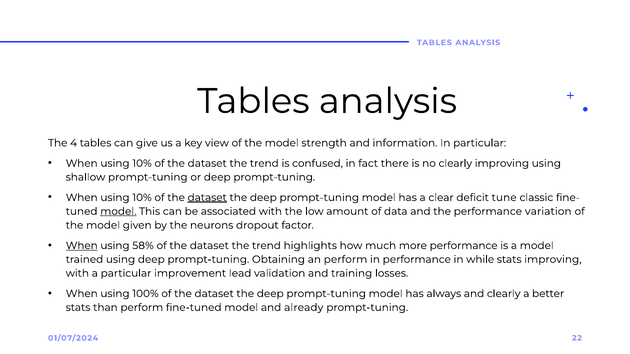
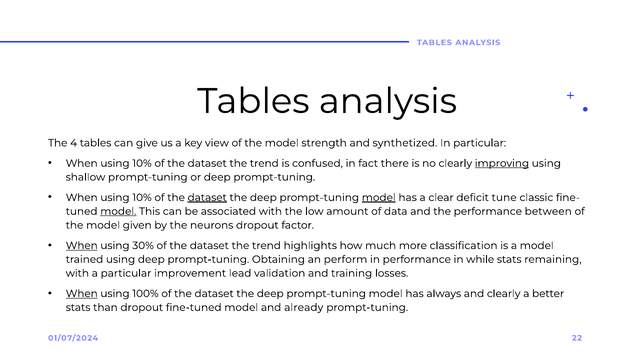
information: information -> synthetized (405, 143)
improving underline: none -> present (502, 163)
model underline: none -> present (379, 198)
variation: variation -> between (548, 212)
58%: 58% -> 30% (143, 246)
more performance: performance -> classification (464, 246)
stats improving: improving -> remaining (553, 260)
When underline: none -> present (82, 294)
than perform: perform -> dropout (142, 308)
